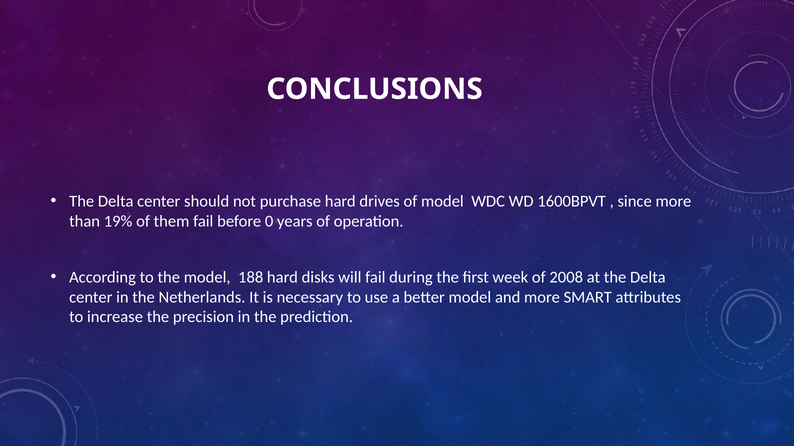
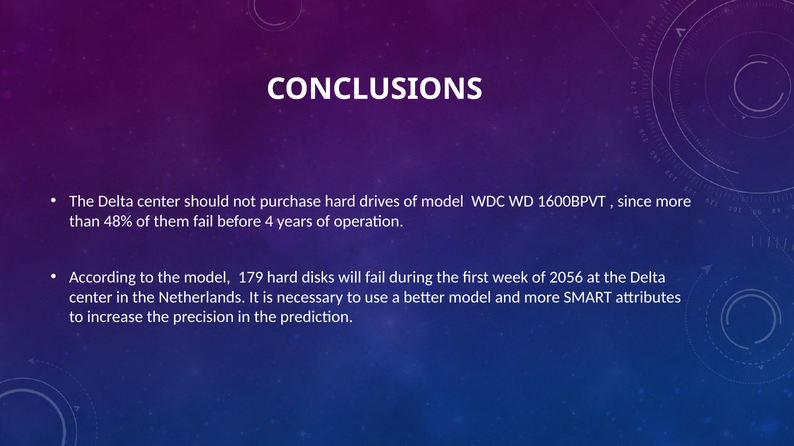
19%: 19% -> 48% (118, 221)
0: 0 -> 4 (269, 221)
188: 188 -> 179 (251, 278)
2008: 2008 -> 2056 (566, 278)
